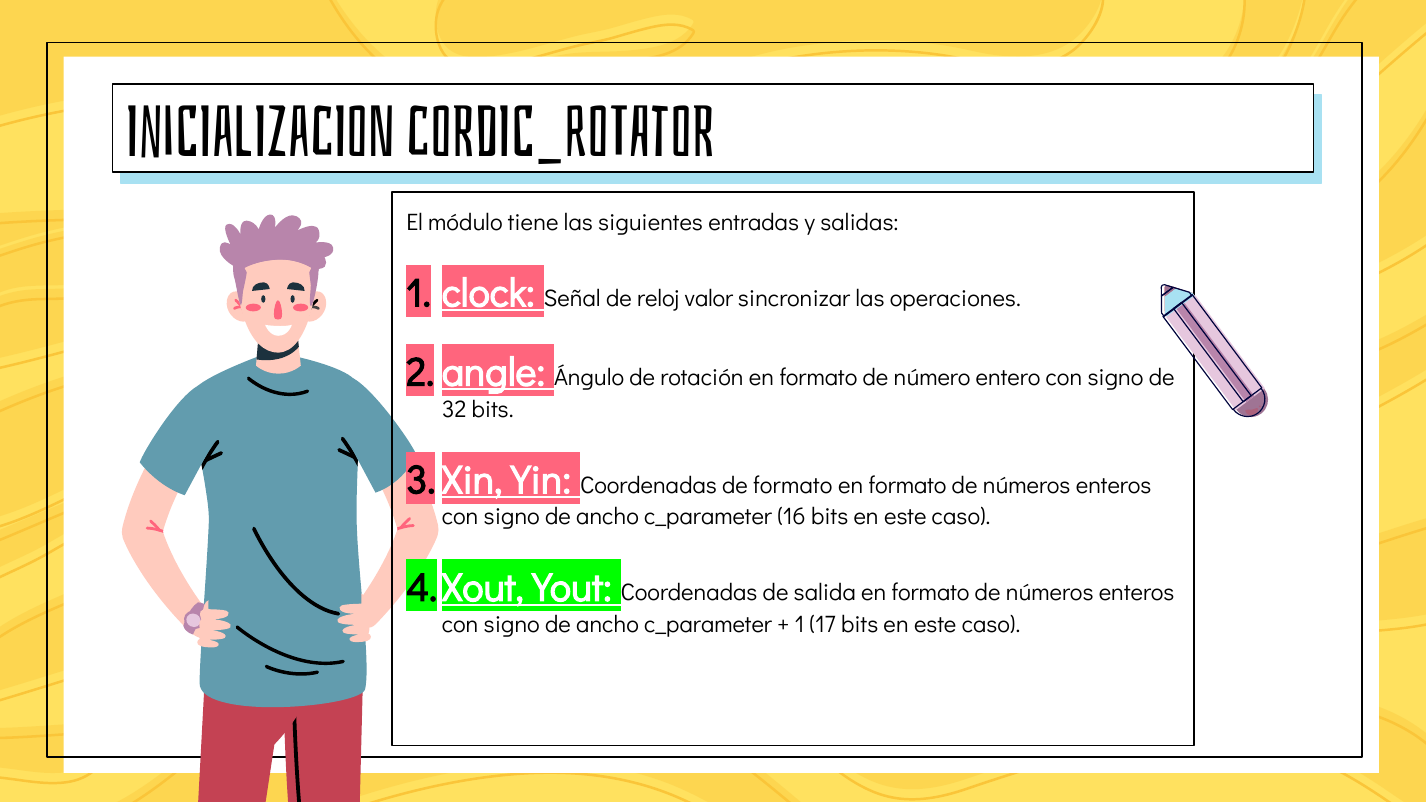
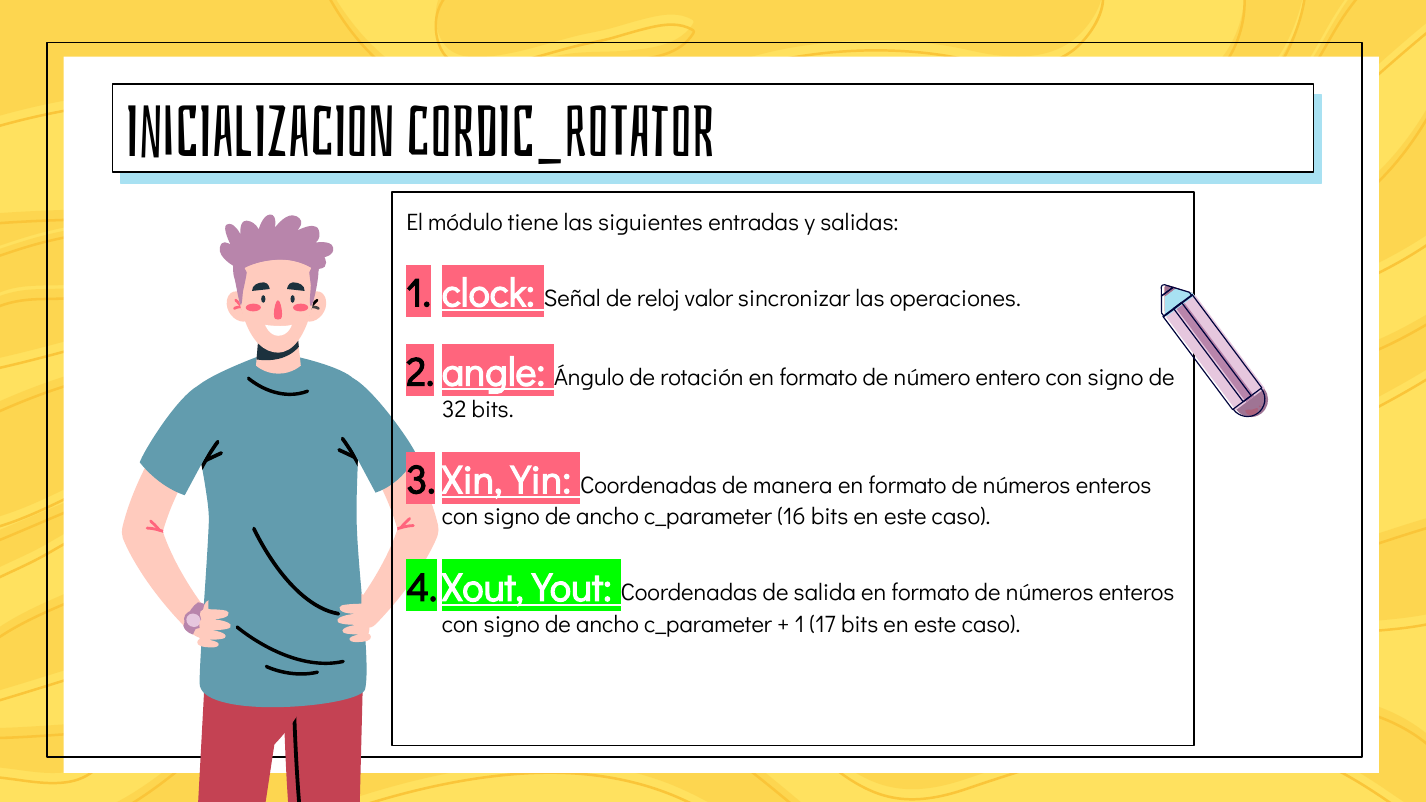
de formato: formato -> manera (793, 485)
